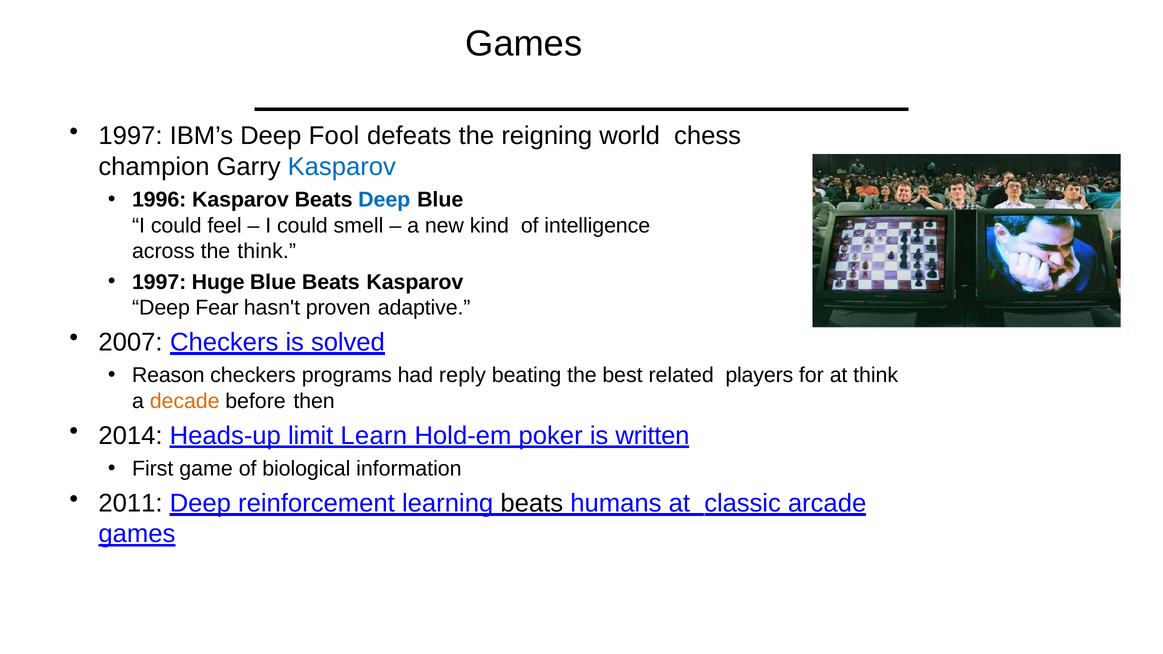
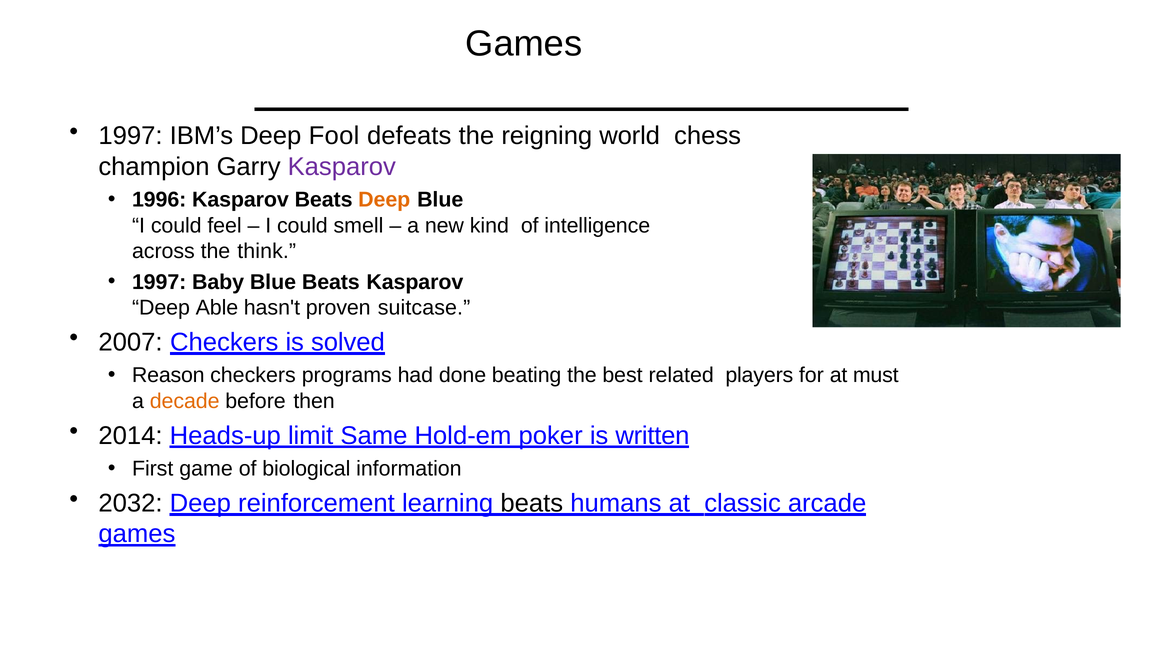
Kasparov colour: blue -> purple (342, 167)
Deep colour: blue -> orange (384, 200)
Huge: Huge -> Baby (218, 282)
Fear: Fear -> Able (217, 308)
adaptive: adaptive -> suitcase (424, 308)
reply: reply -> done (463, 375)
at think: think -> must (876, 375)
Learn: Learn -> Same (374, 436)
2011: 2011 -> 2032 (130, 503)
